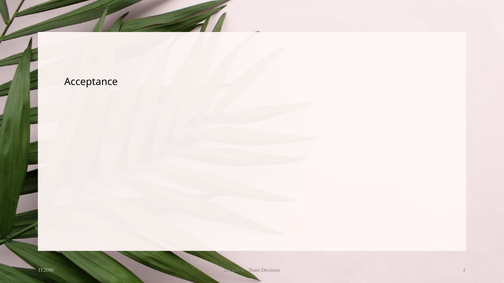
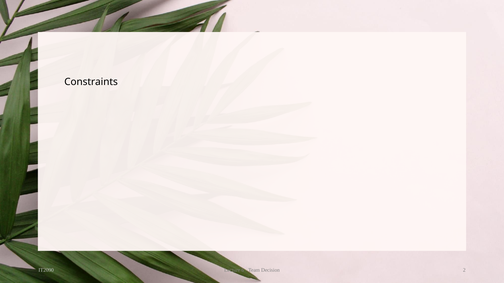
Acceptance: Acceptance -> Constraints (91, 82)
